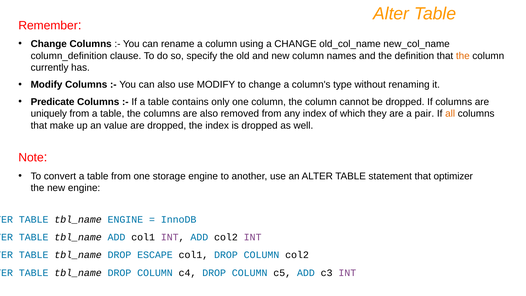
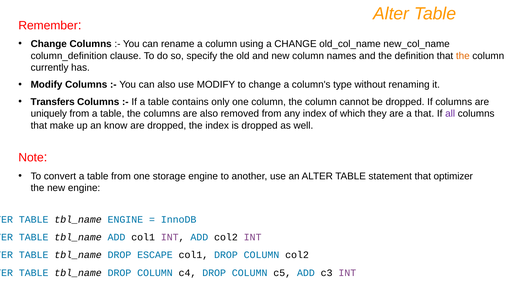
Predicate: Predicate -> Transfers (53, 102)
a pair: pair -> that (424, 114)
all colour: orange -> purple (450, 114)
value: value -> know (116, 125)
